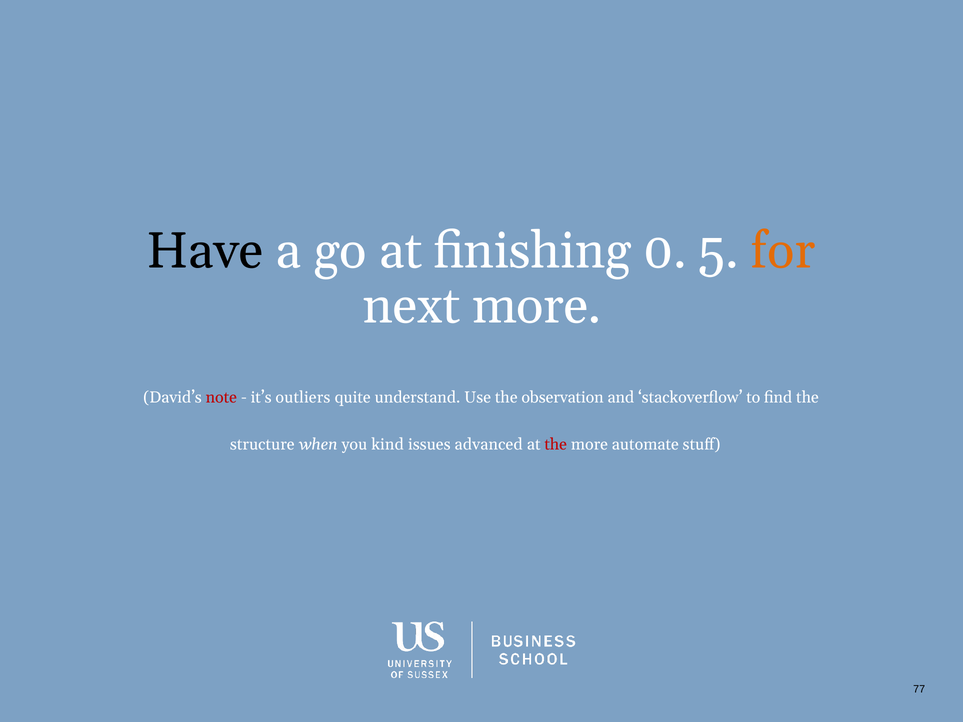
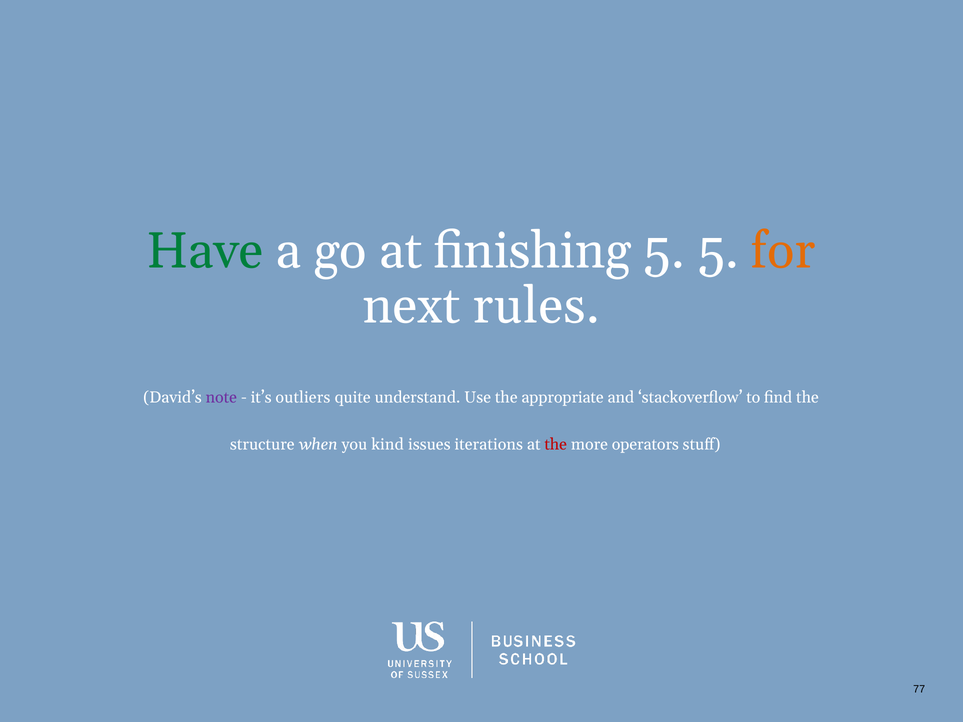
Have colour: black -> green (205, 251)
finishing 0: 0 -> 5 (664, 251)
next more: more -> rules (536, 306)
note colour: red -> purple (221, 397)
observation: observation -> appropriate (563, 397)
advanced: advanced -> iterations (489, 445)
automate: automate -> operators (645, 445)
